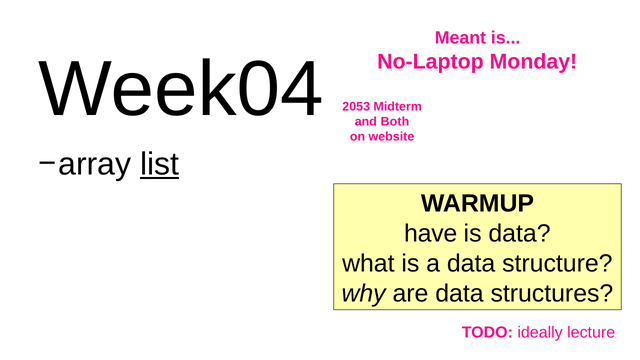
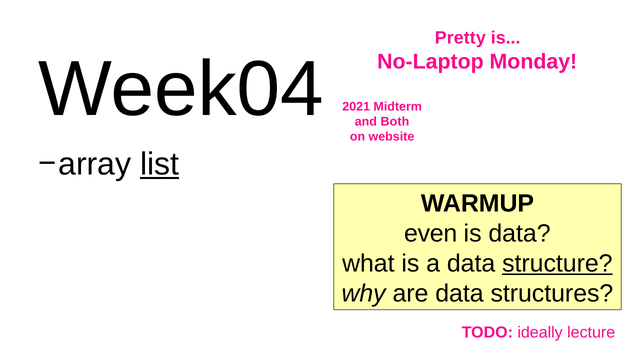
Meant: Meant -> Pretty (460, 38)
2053: 2053 -> 2021 (356, 107)
have: have -> even (431, 234)
structure underline: none -> present (557, 263)
